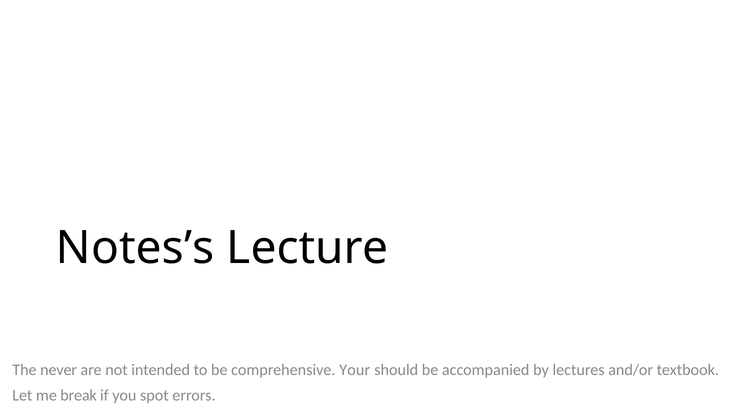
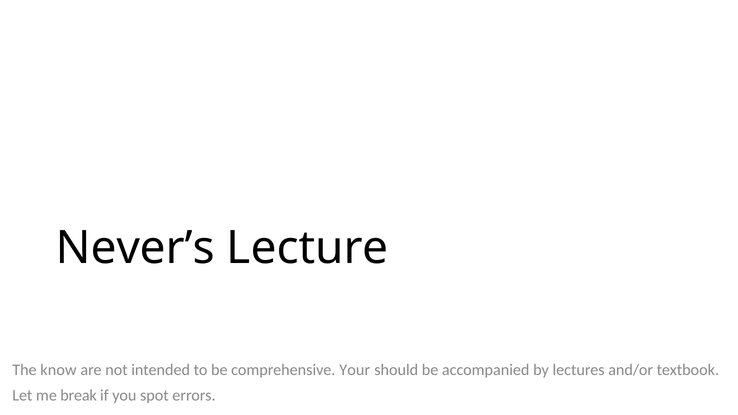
Notes’s: Notes’s -> Never’s (135, 248)
never: never -> know (58, 370)
